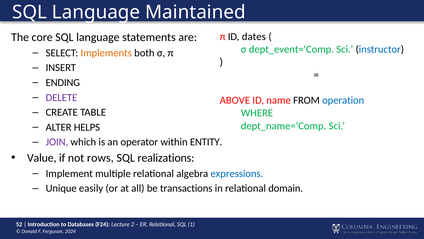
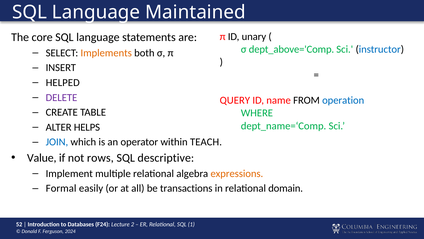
dates: dates -> unary (254, 37)
dept_event='Comp: dept_event='Comp -> dept_above='Comp (291, 49)
ENDING: ENDING -> HELPED (63, 83)
ABOVE: ABOVE -> QUERY (235, 100)
JOIN colour: purple -> blue (57, 142)
ENTITY: ENTITY -> TEACH (206, 142)
realizations: realizations -> descriptive (166, 158)
expressions colour: blue -> orange (237, 173)
Unique: Unique -> Formal (61, 188)
